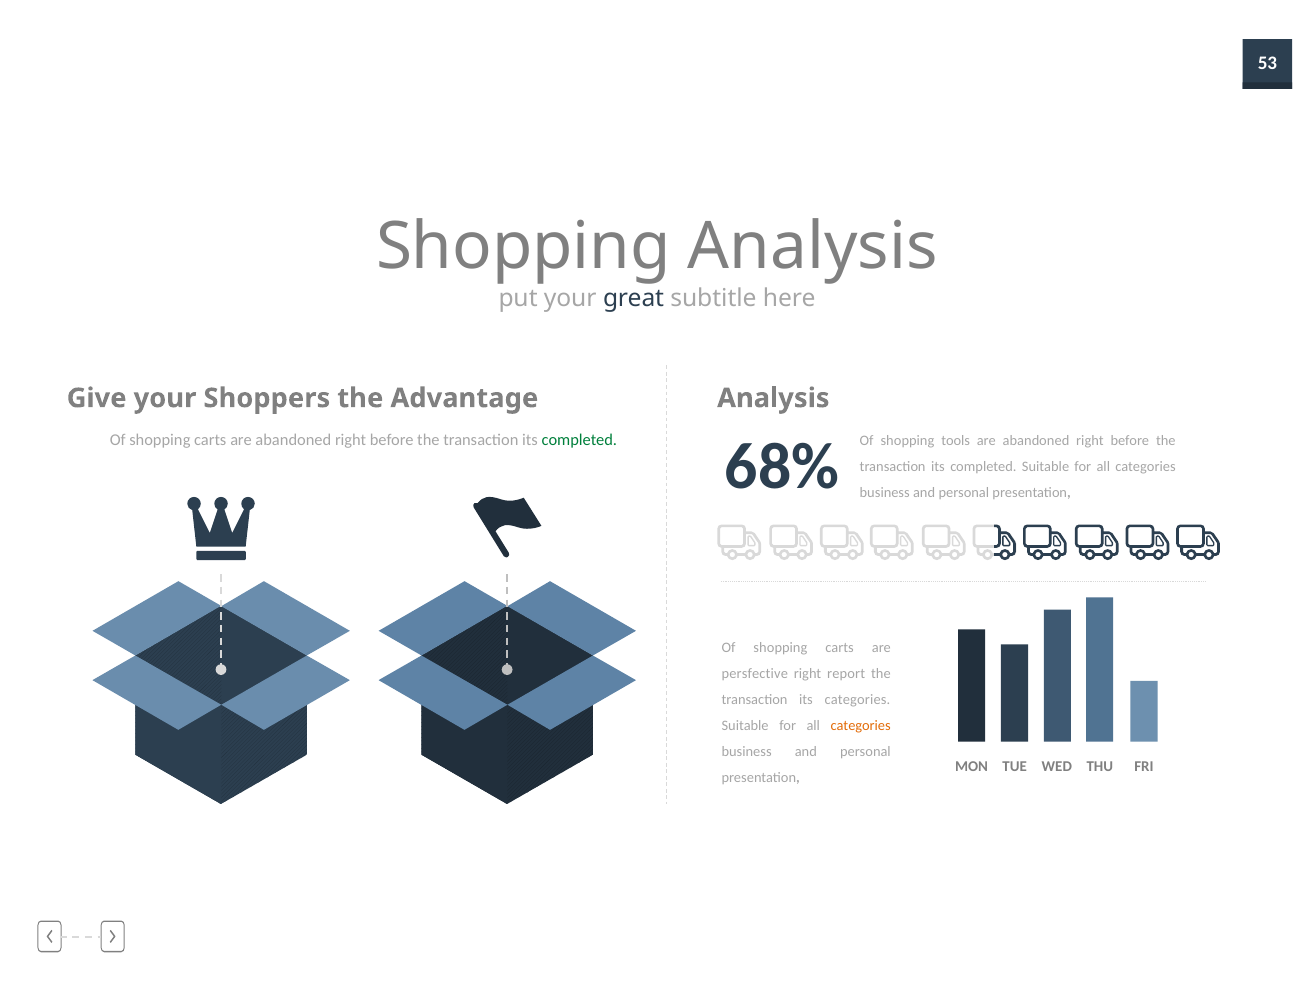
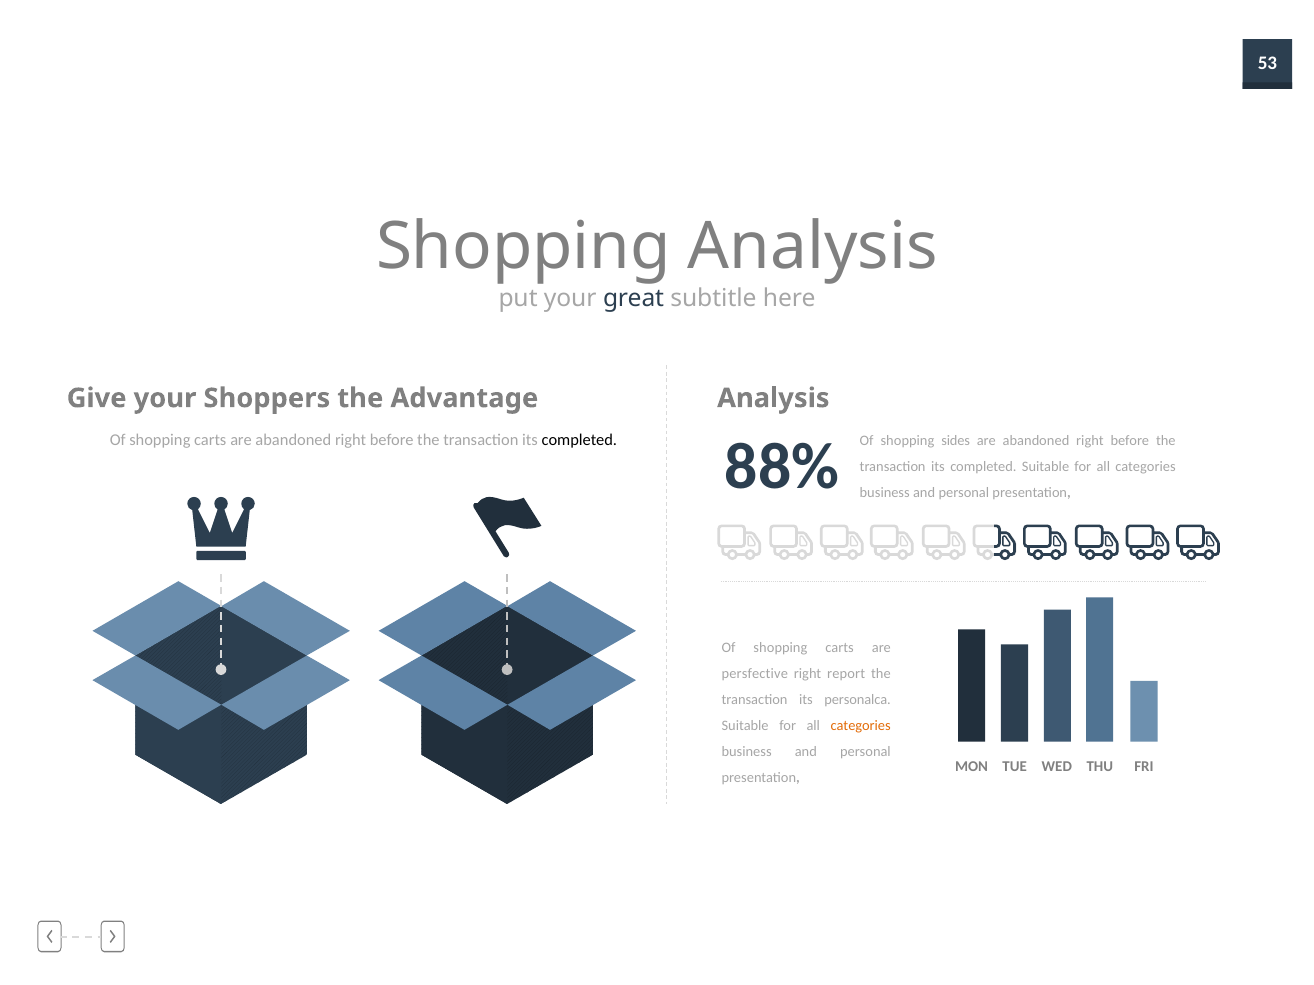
completed colour: green -> black (579, 440)
tools: tools -> sides (956, 441)
68%: 68% -> 88% (782, 467)
its categories: categories -> personalca (858, 700)
